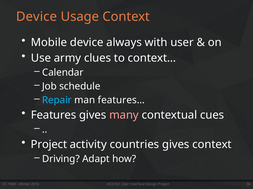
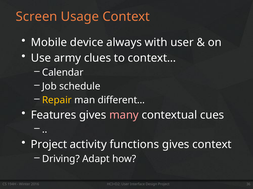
Device: Device -> Screen (37, 17)
Repair colour: light blue -> yellow (57, 100)
features…: features… -> different… (121, 100)
countries: countries -> functions (134, 145)
